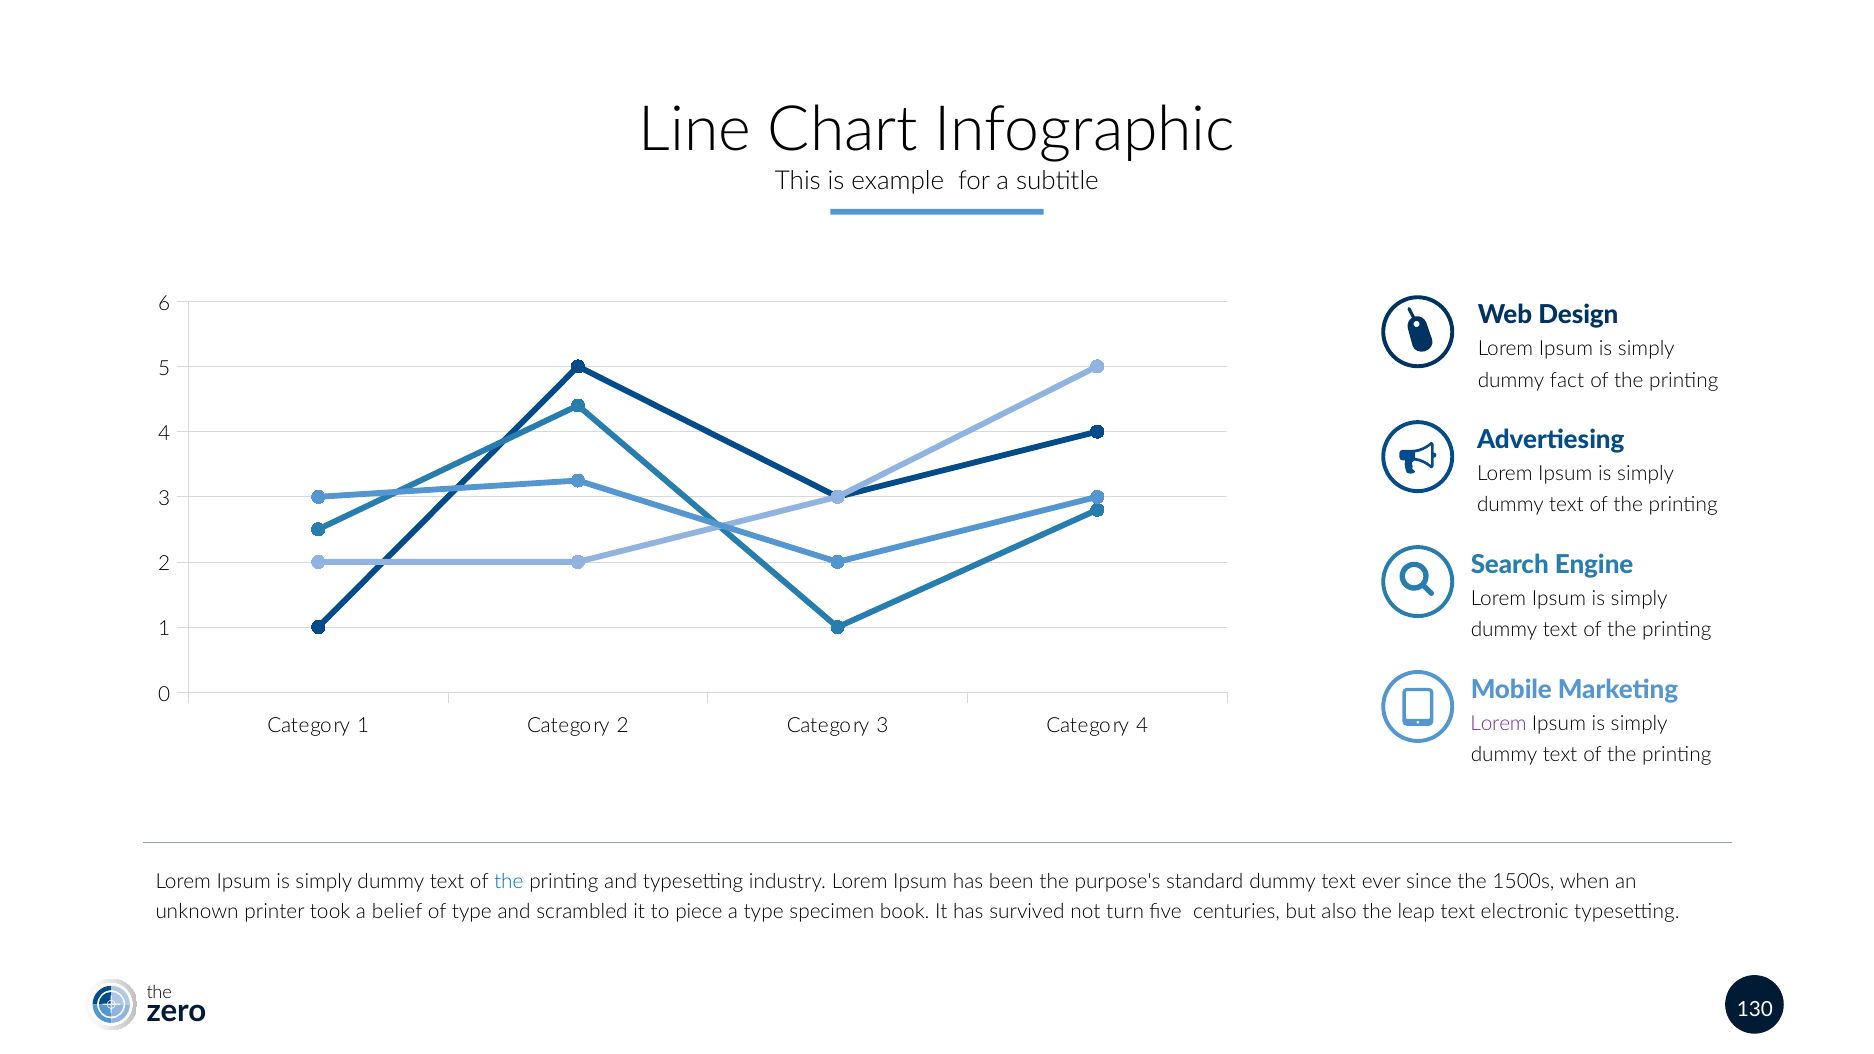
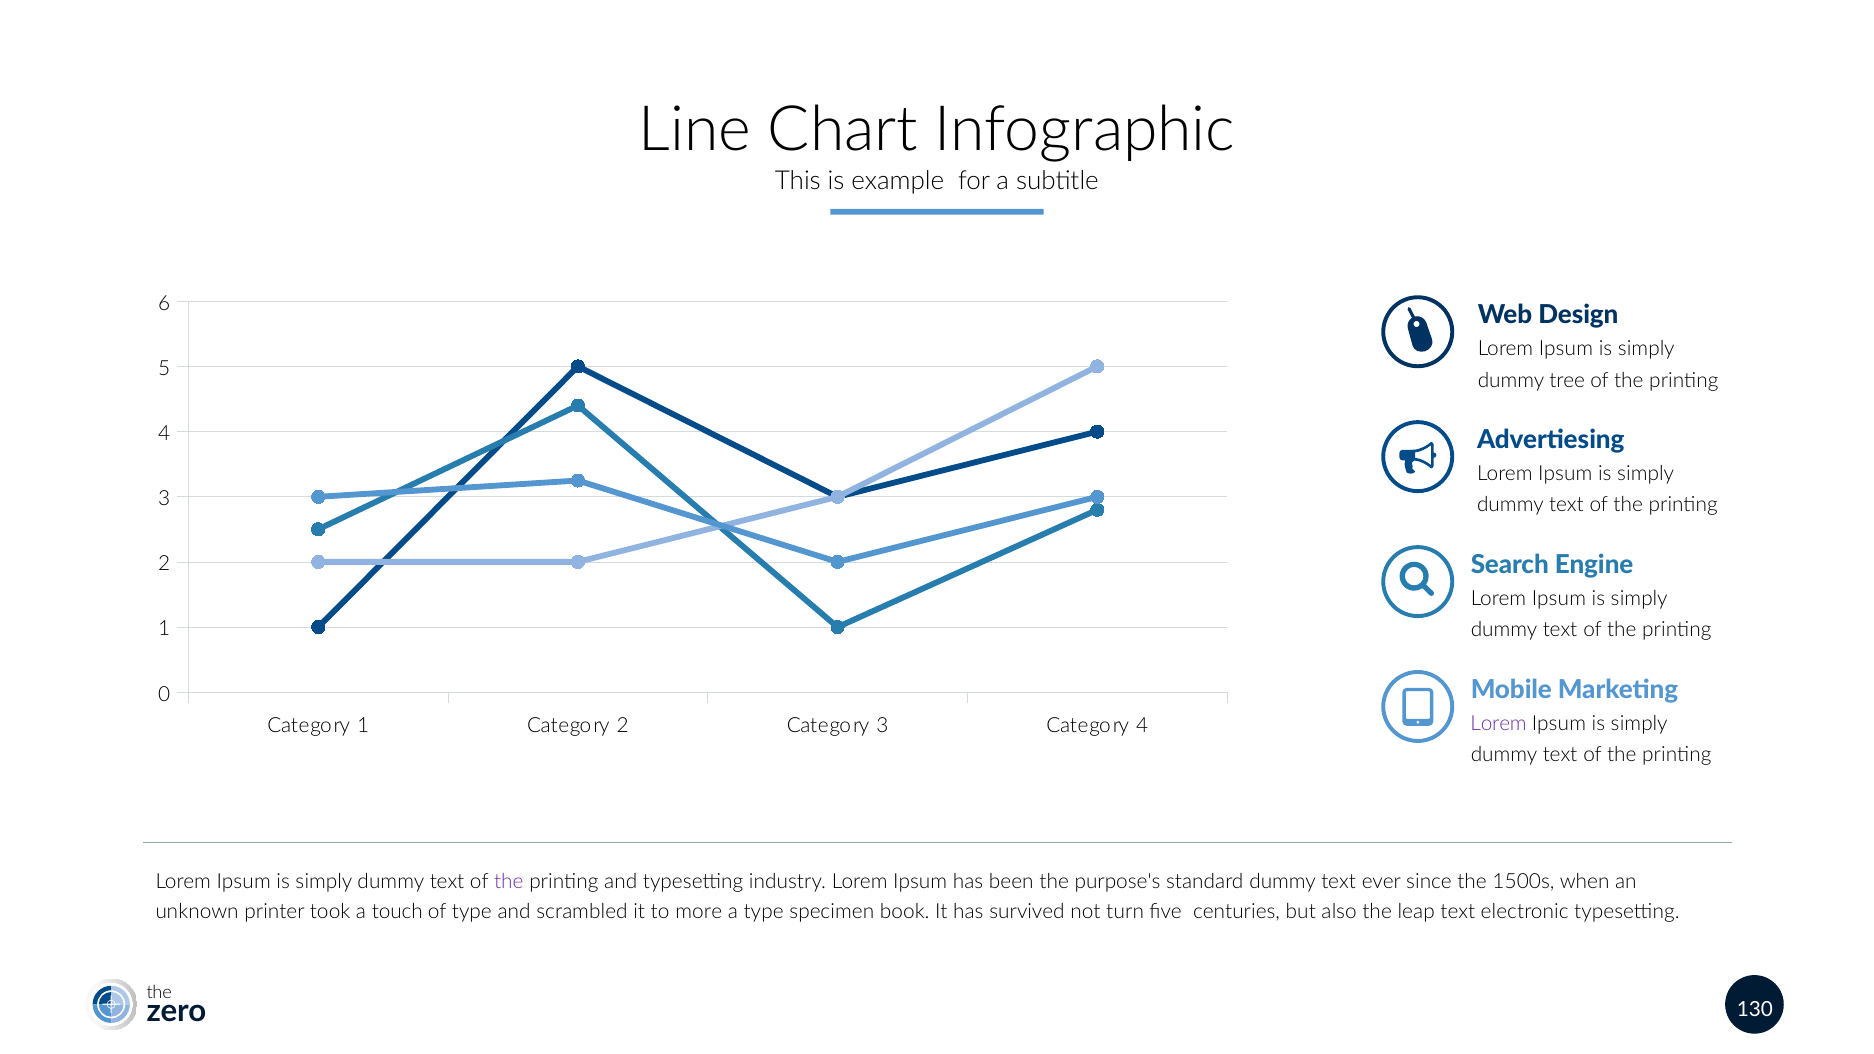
fact: fact -> tree (1567, 380)
the colour: blue -> purple (509, 882)
belief: belief -> touch (397, 912)
piece: piece -> more (699, 912)
